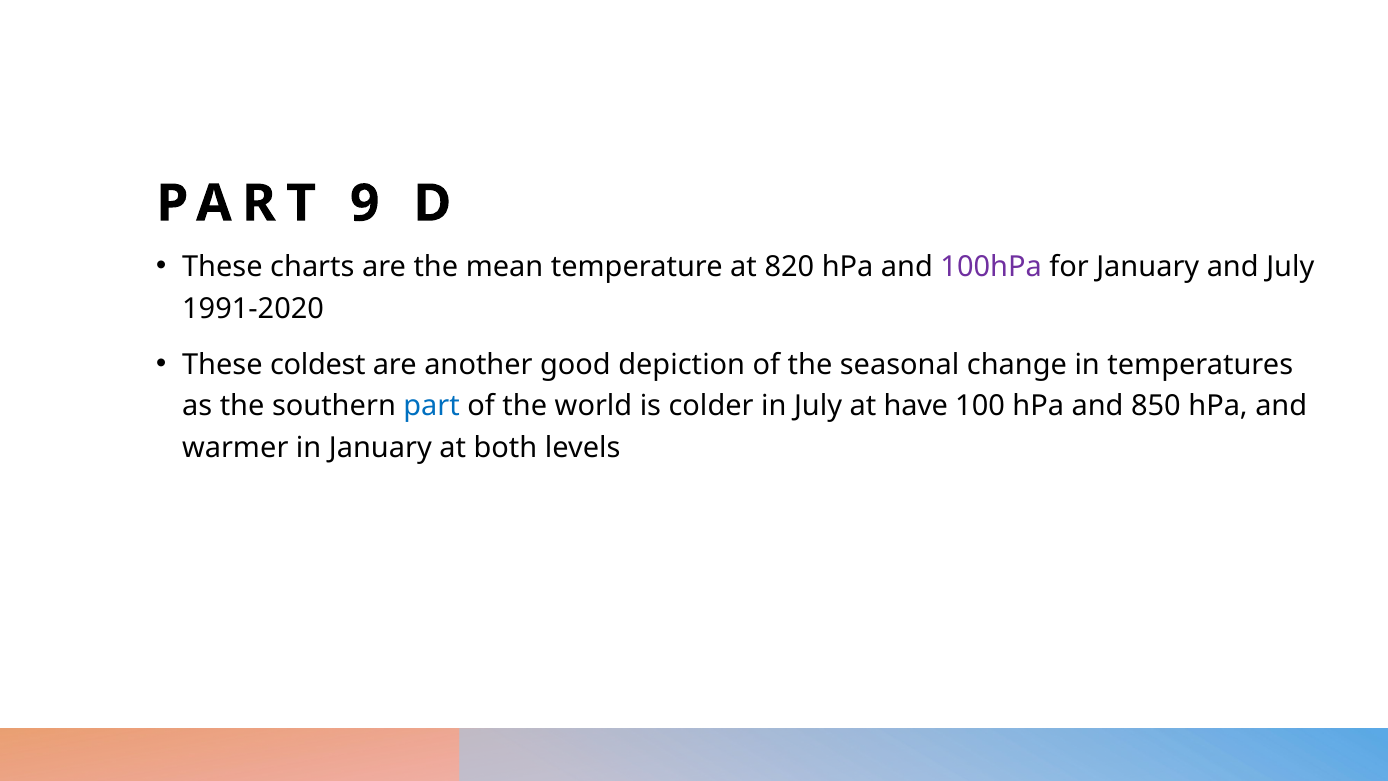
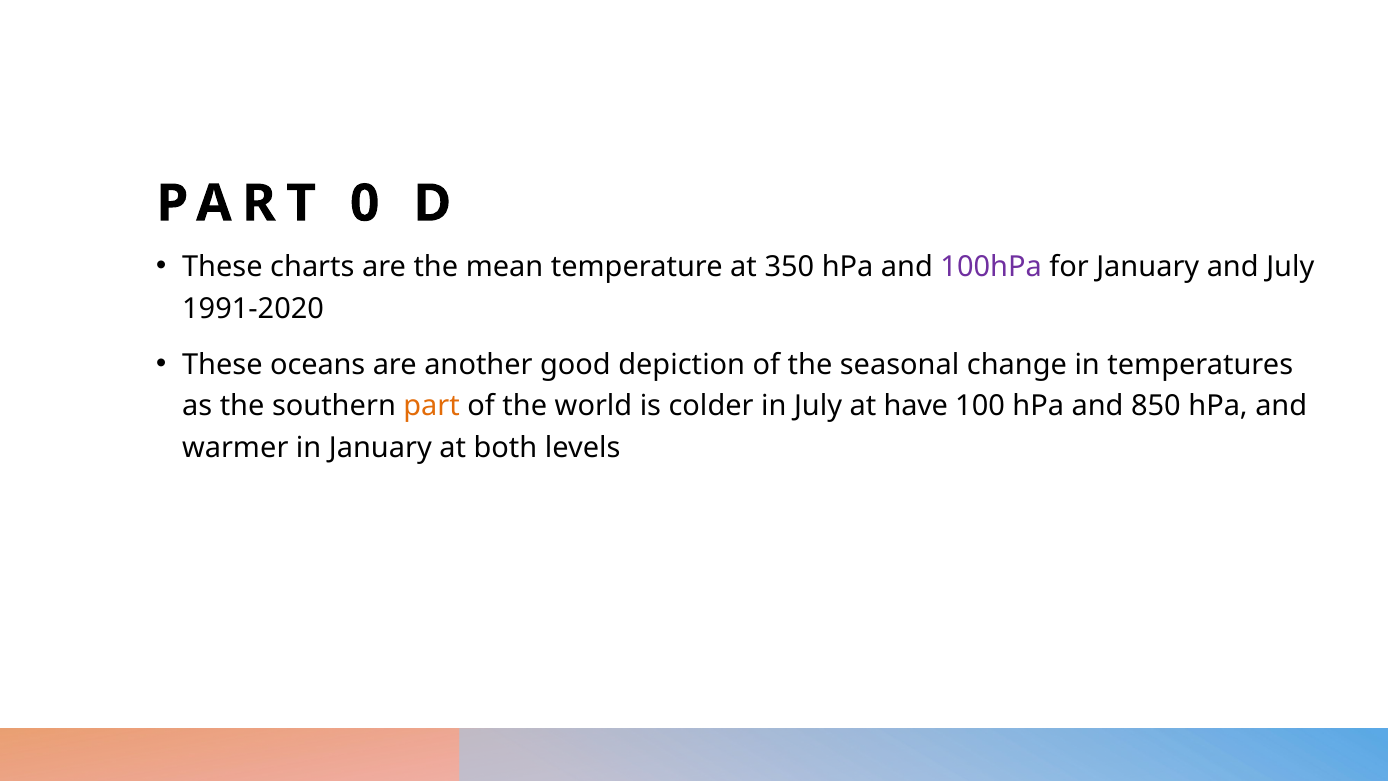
9: 9 -> 0 (365, 203)
820: 820 -> 350 (789, 267)
coldest: coldest -> oceans (318, 365)
part colour: blue -> orange (432, 406)
